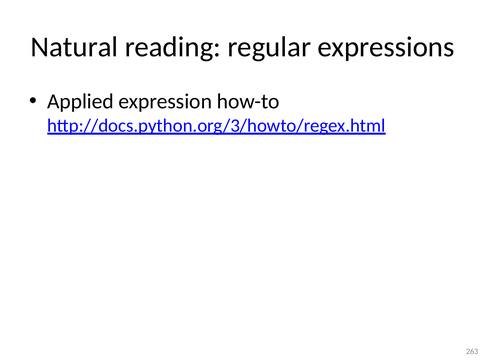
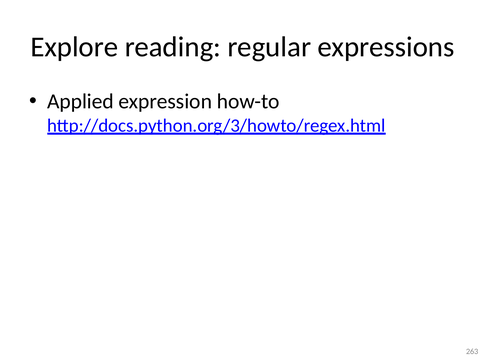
Natural: Natural -> Explore (74, 47)
